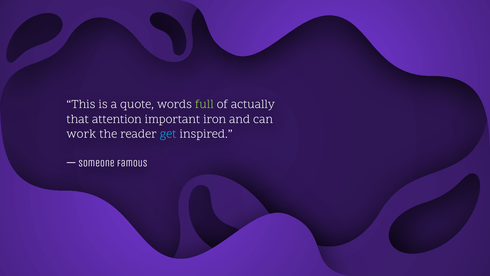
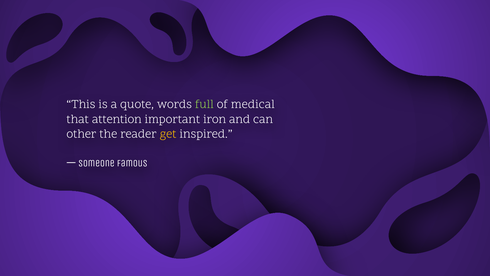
actually: actually -> medical (253, 104)
work: work -> other (81, 134)
get colour: light blue -> yellow (168, 134)
